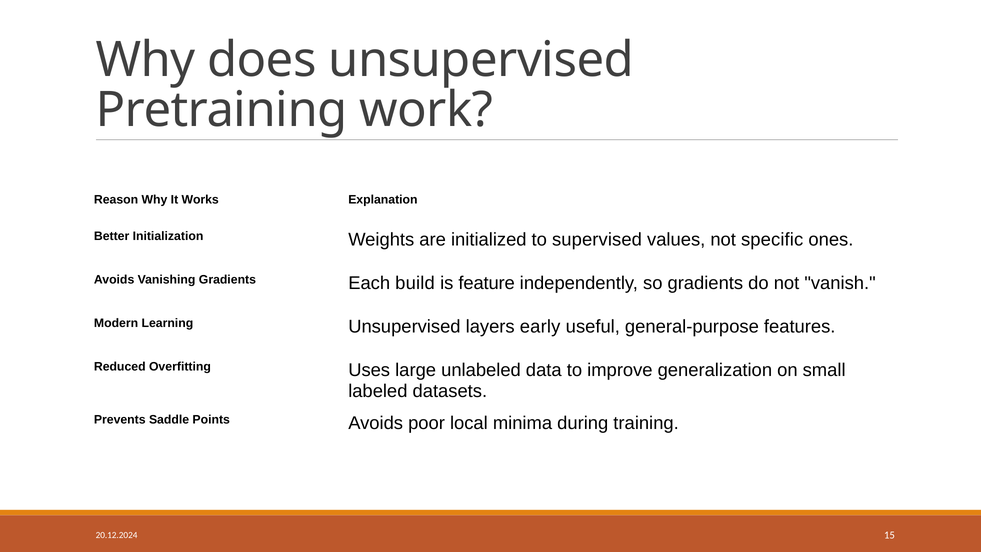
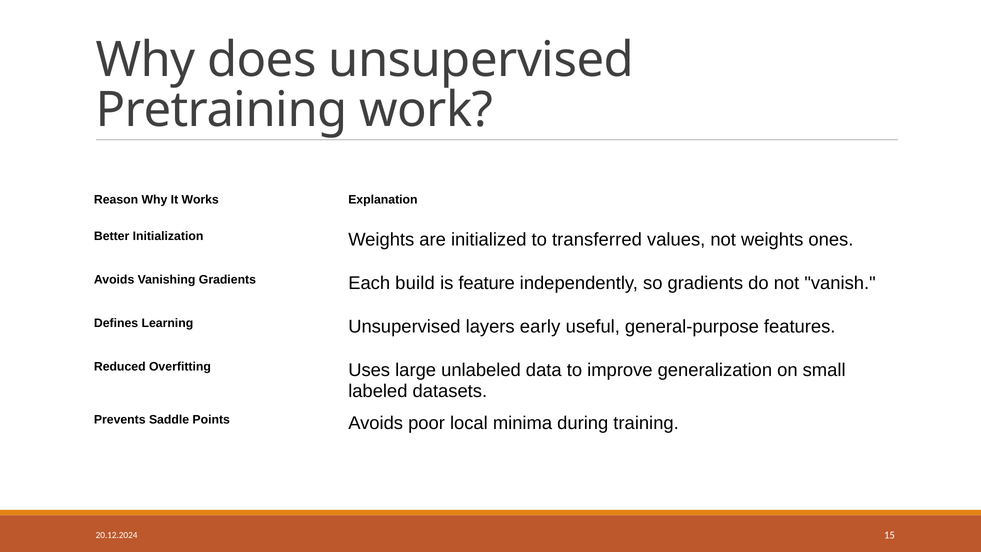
supervised: supervised -> transferred (597, 240)
not specific: specific -> weights (772, 240)
Modern: Modern -> Defines (116, 323)
